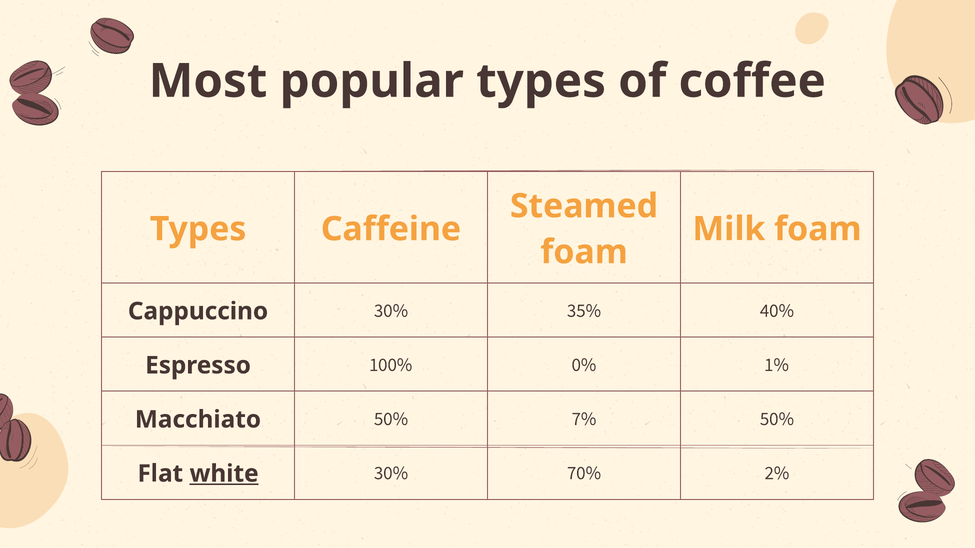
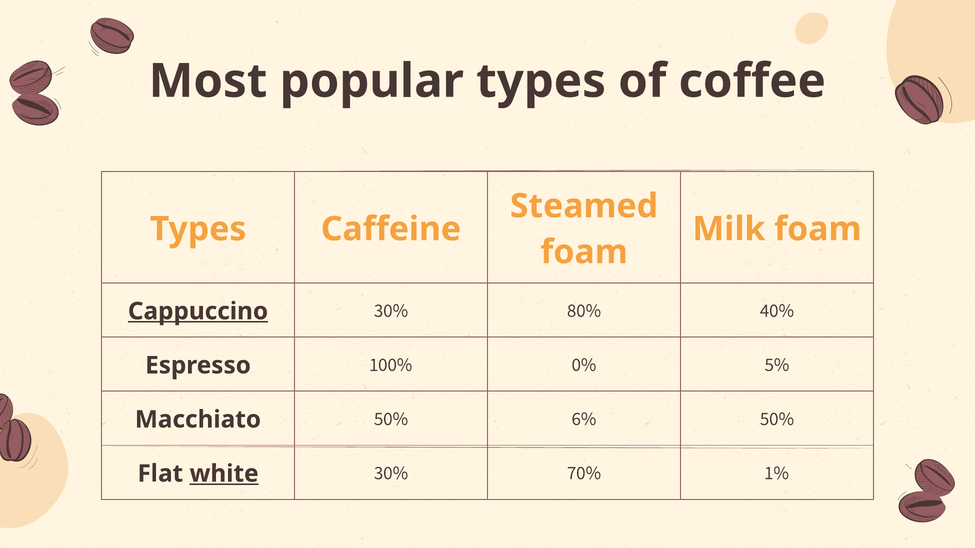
Cappuccino underline: none -> present (198, 312)
35%: 35% -> 80% (584, 311)
1%: 1% -> 5% (777, 365)
7%: 7% -> 6% (584, 419)
2%: 2% -> 1% (777, 473)
